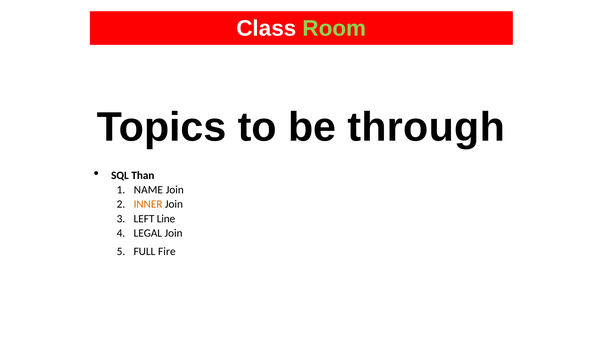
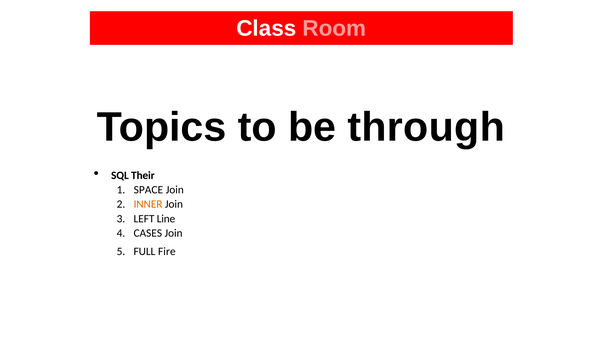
Room colour: light green -> pink (334, 28)
Than: Than -> Their (143, 175)
NAME: NAME -> SPACE (148, 190)
LEGAL: LEGAL -> CASES (148, 233)
